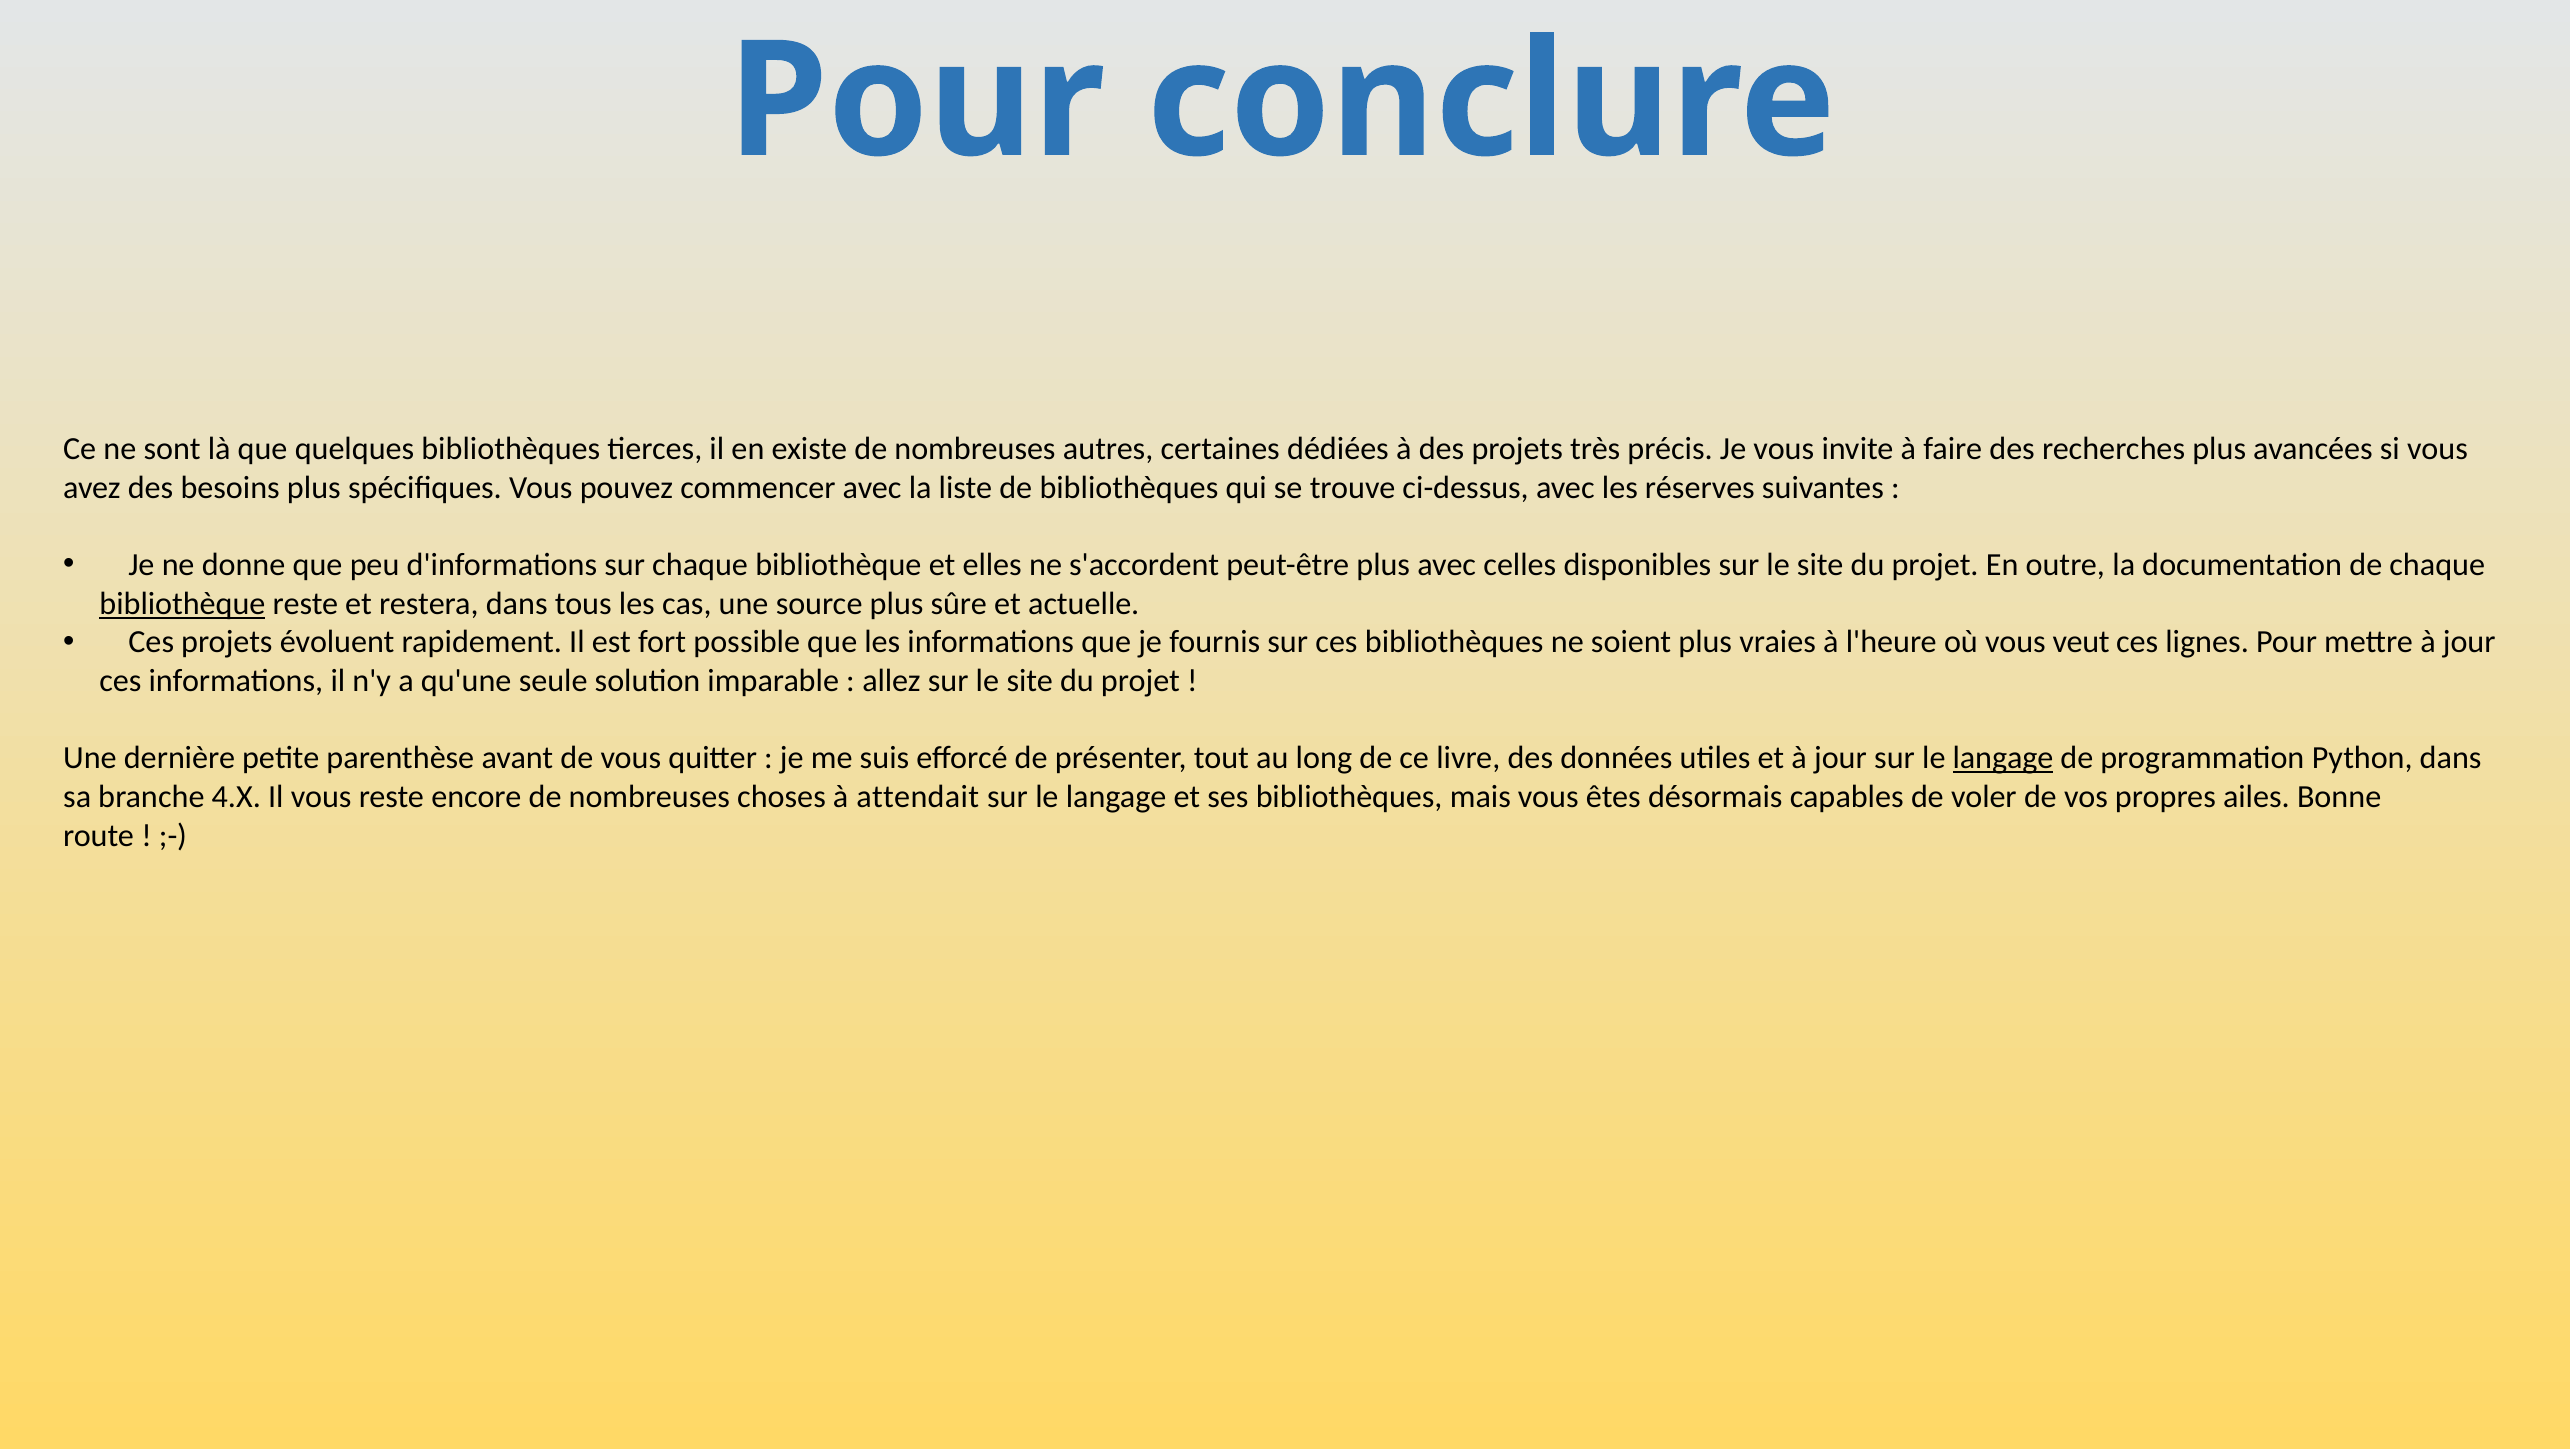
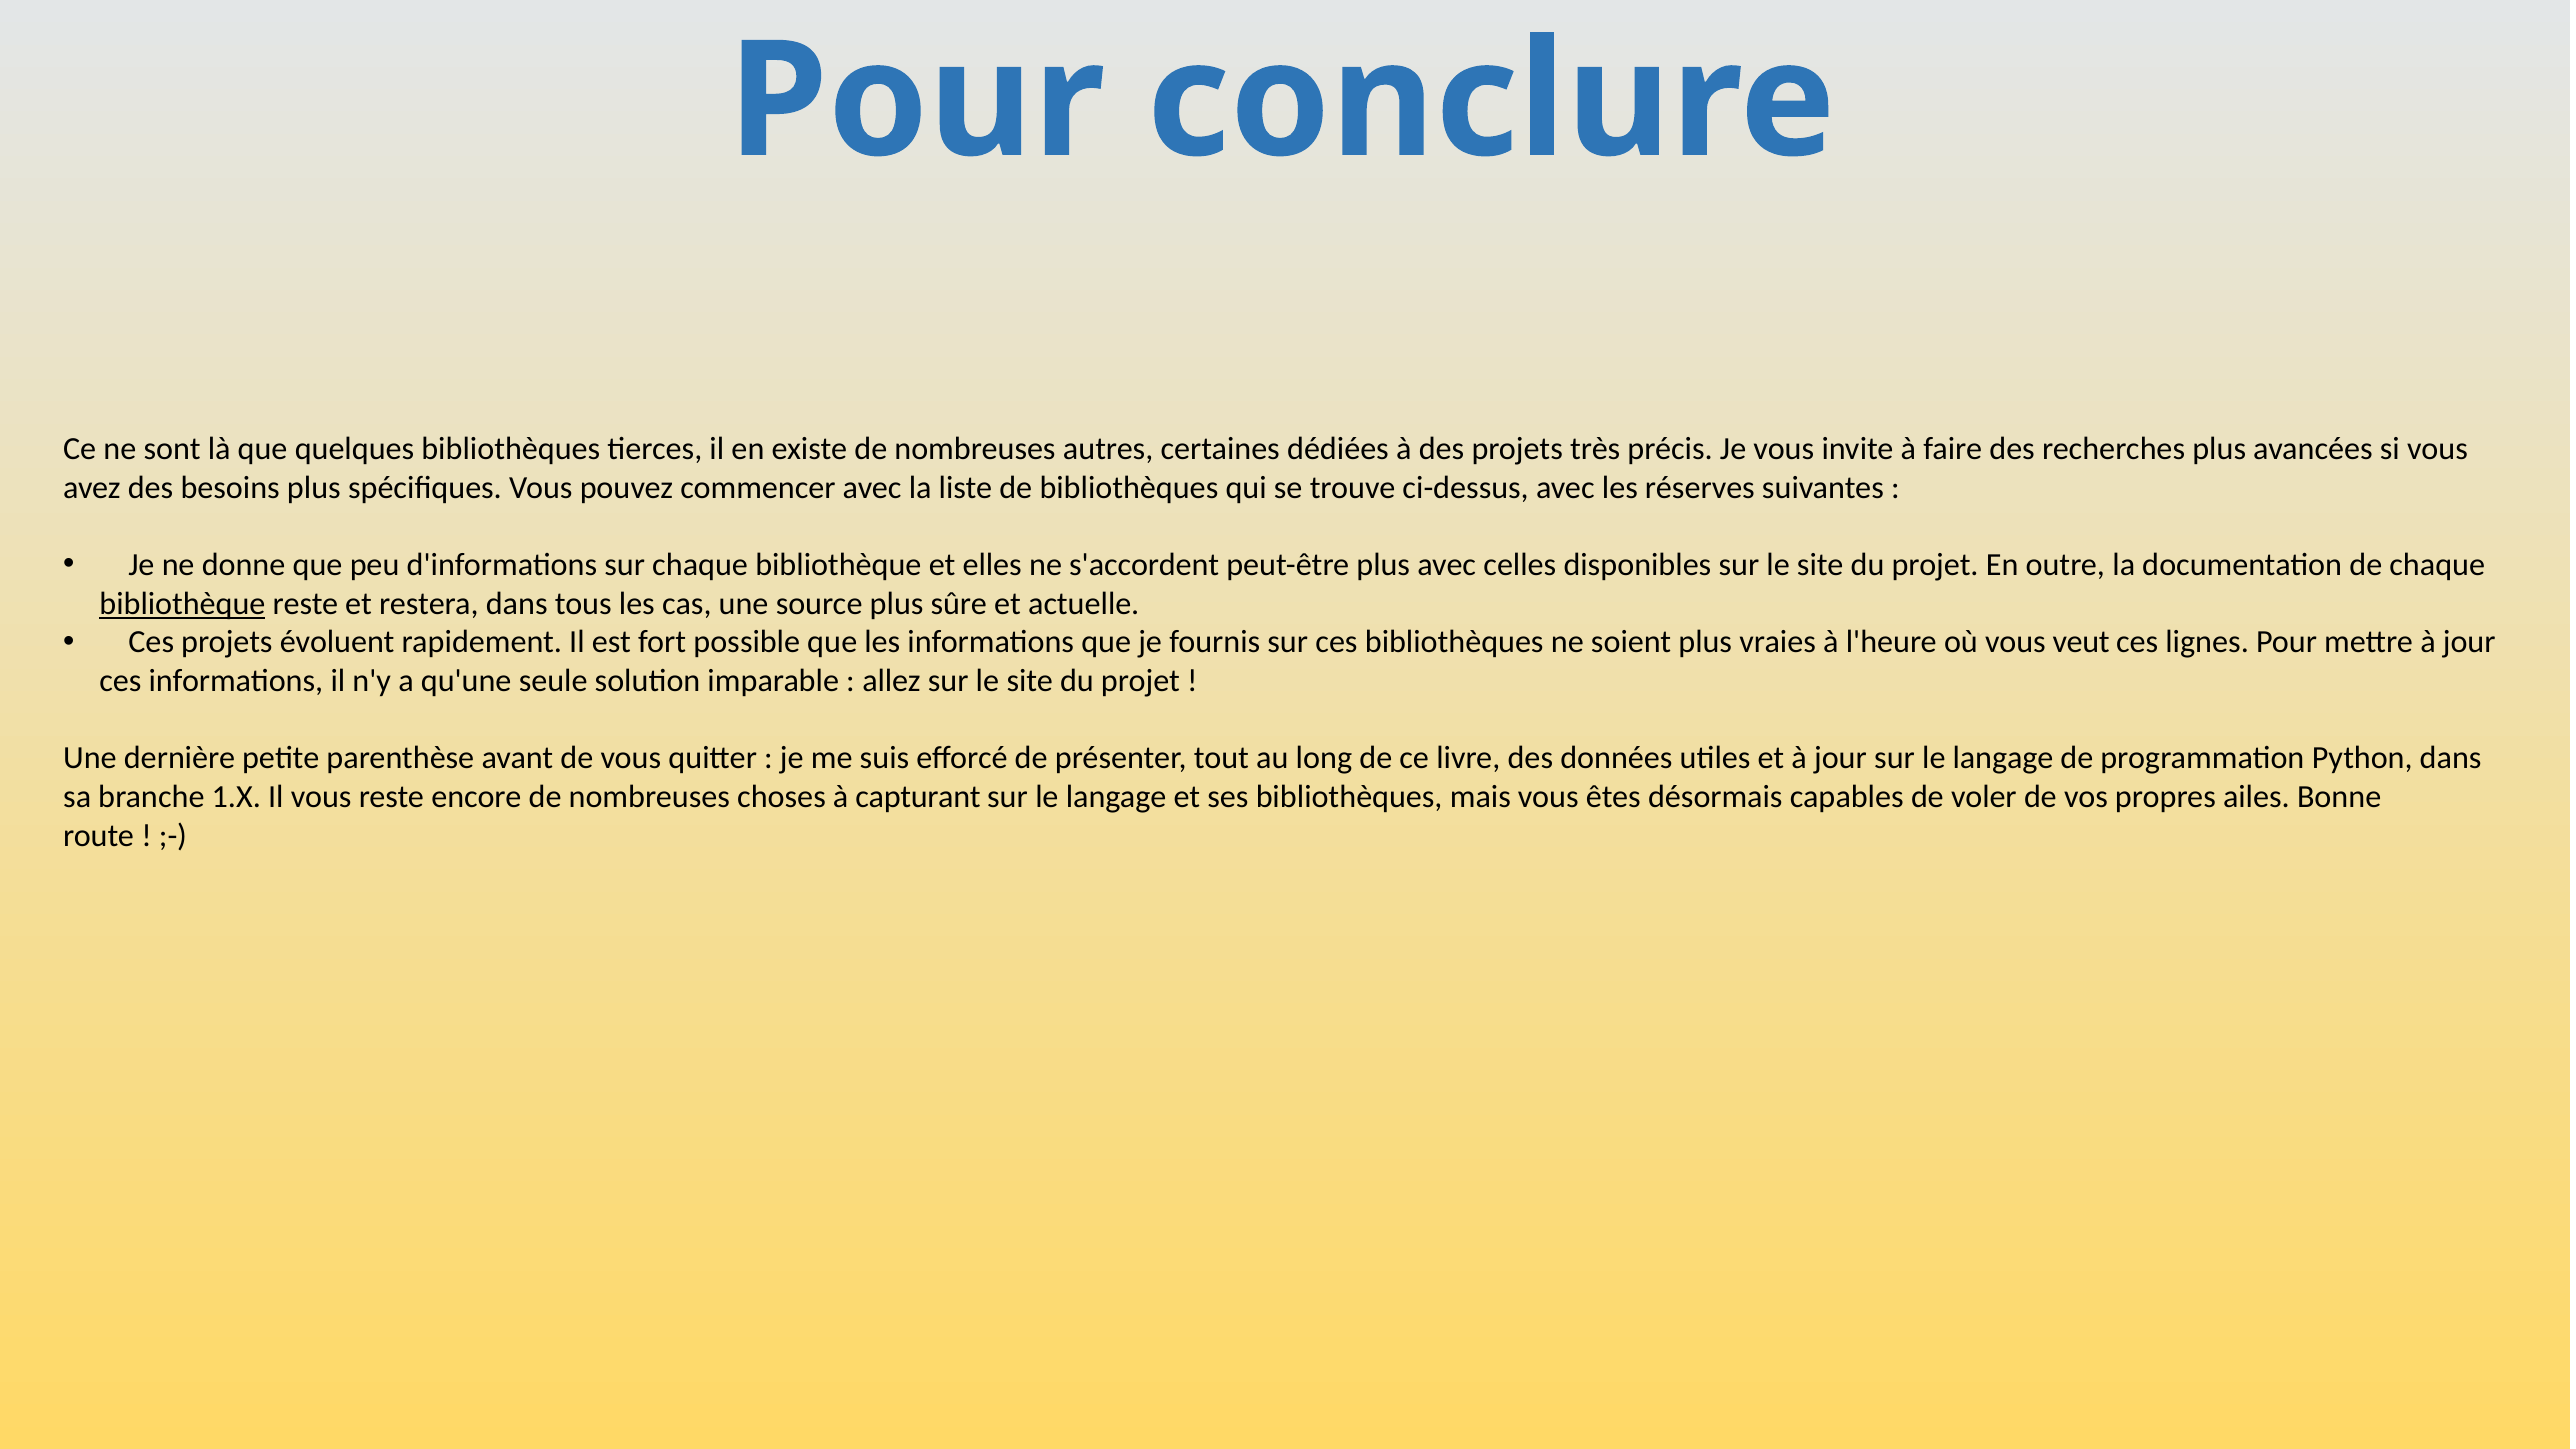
langage underline: present -> none (2003, 758)
4.X: 4.X -> 1.X (236, 797)
attendait: attendait -> capturant (918, 797)
